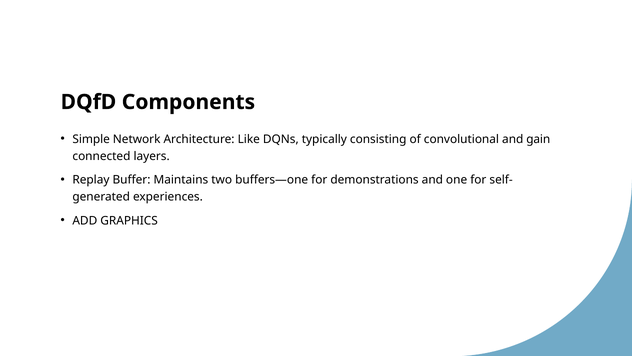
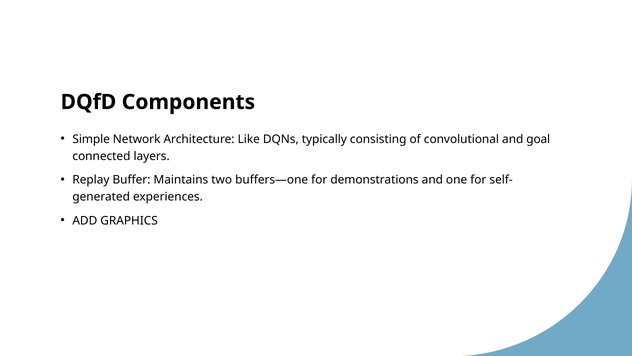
gain: gain -> goal (538, 139)
